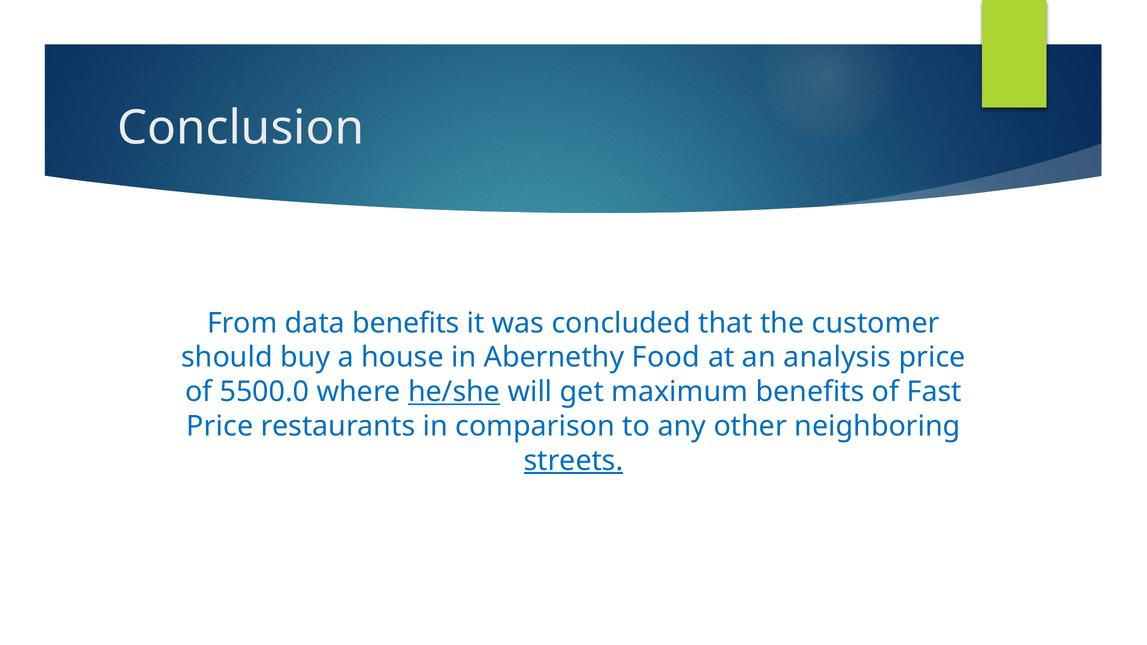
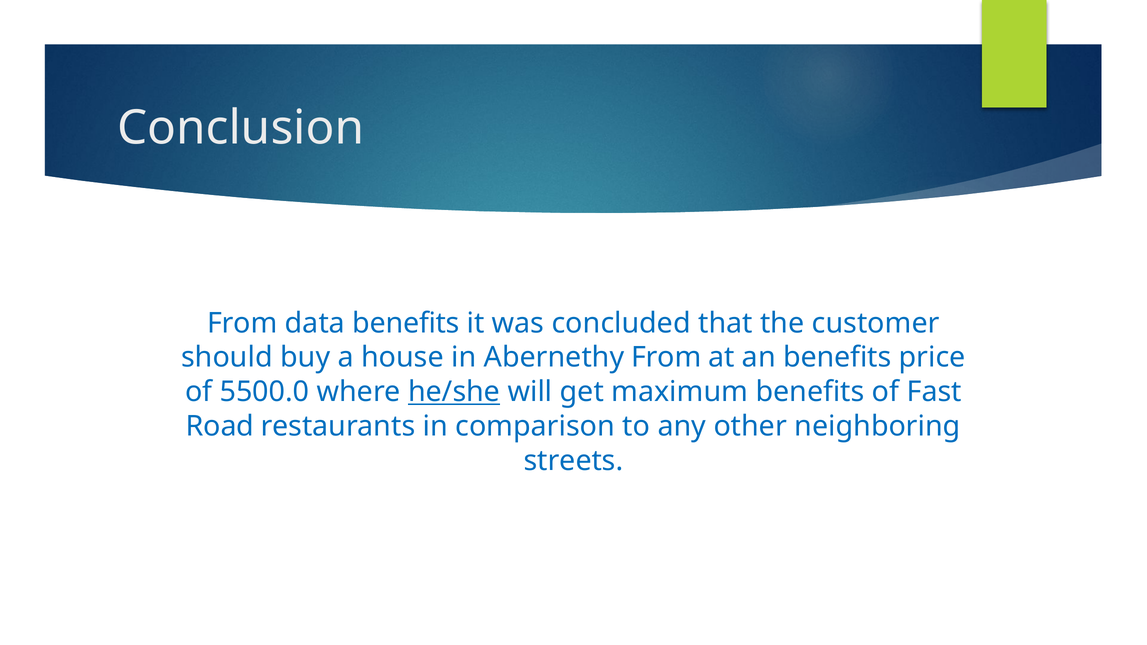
Abernethy Food: Food -> From (666, 358)
an analysis: analysis -> benefits (837, 358)
Price: Price -> Road (220, 426)
streets underline: present -> none (574, 461)
